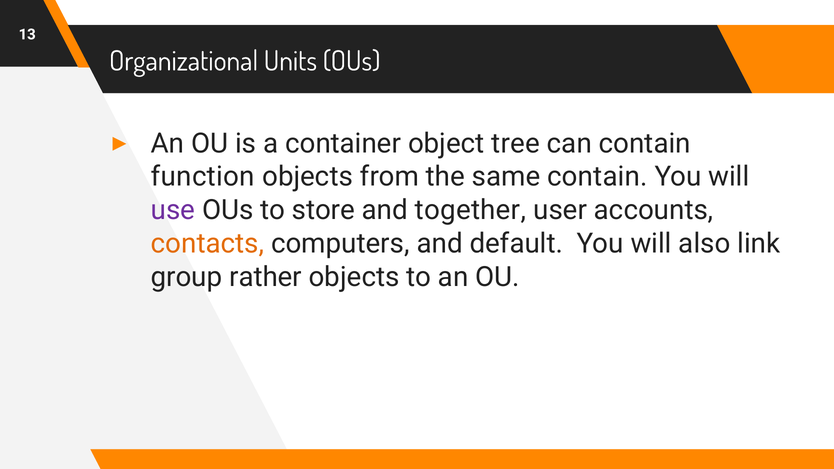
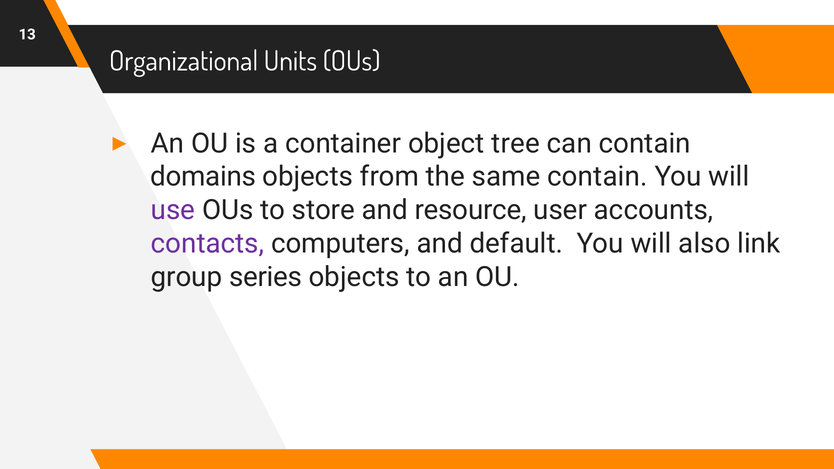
function: function -> domains (203, 177)
together: together -> resource (471, 210)
contacts colour: orange -> purple (207, 244)
rather: rather -> series (266, 277)
